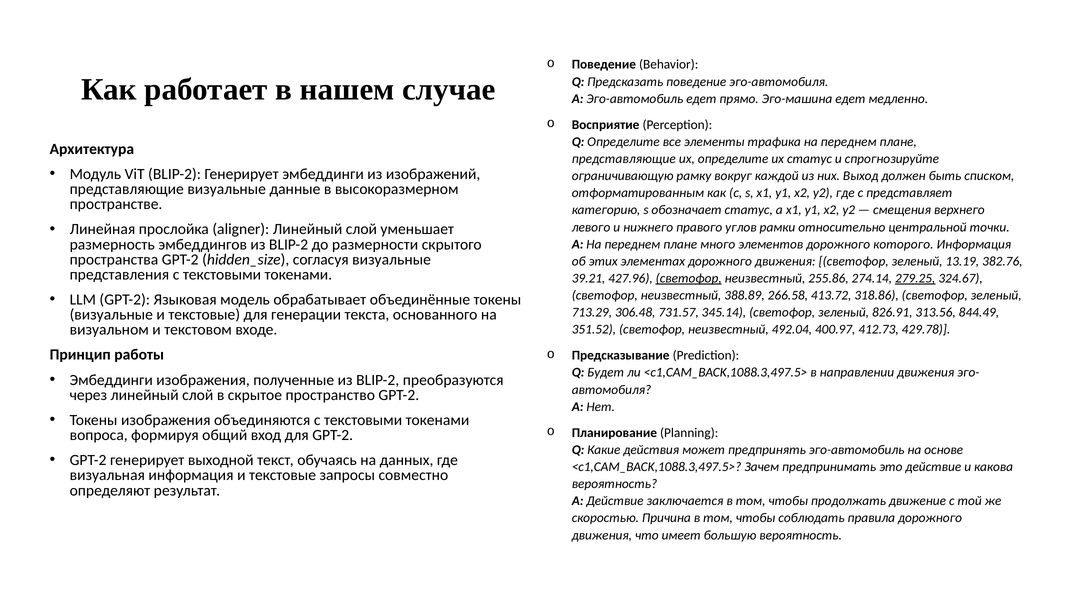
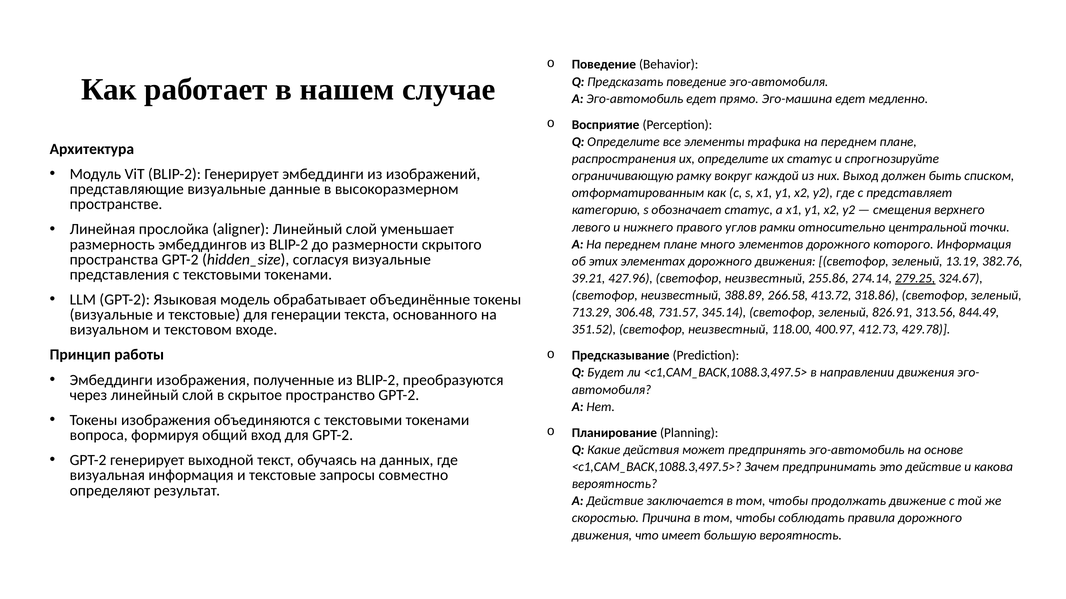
представляющие: представляющие -> распространения (624, 159)
светофор underline: present -> none (689, 279)
492.04: 492.04 -> 118.00 (792, 330)
